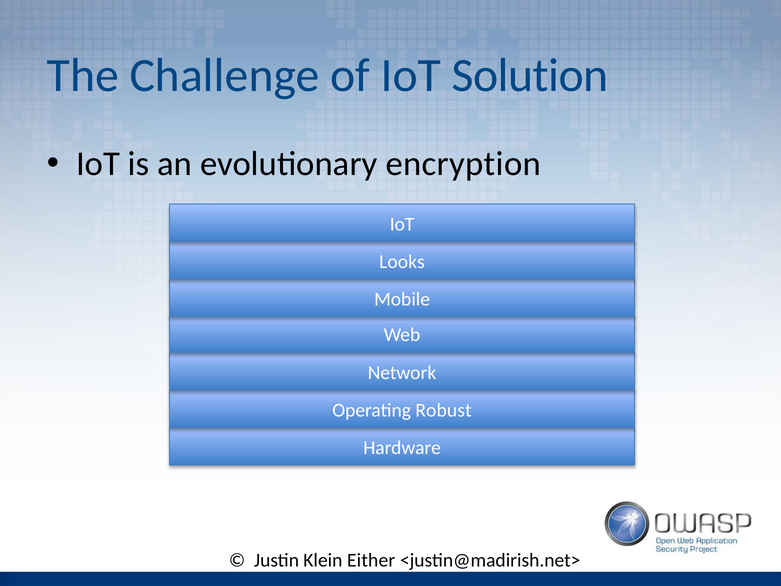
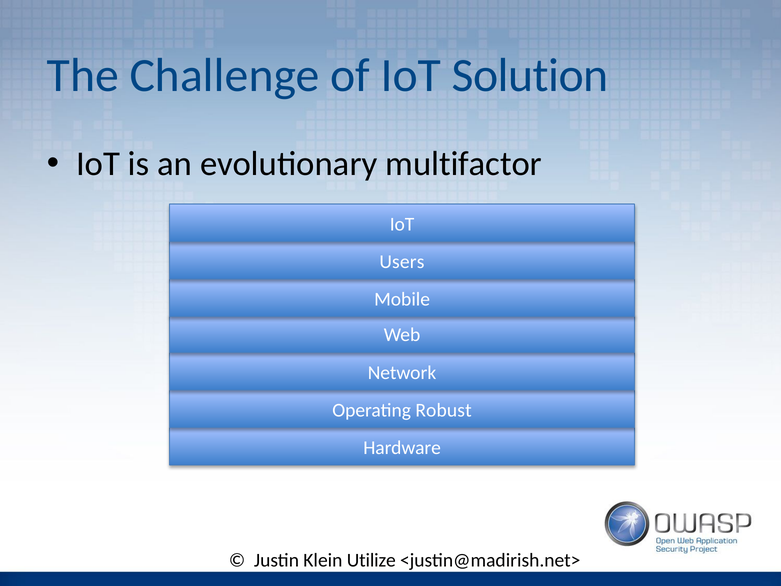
encryption: encryption -> multifactor (464, 164)
Looks: Looks -> Users (402, 261)
Either: Either -> Utilize (371, 560)
